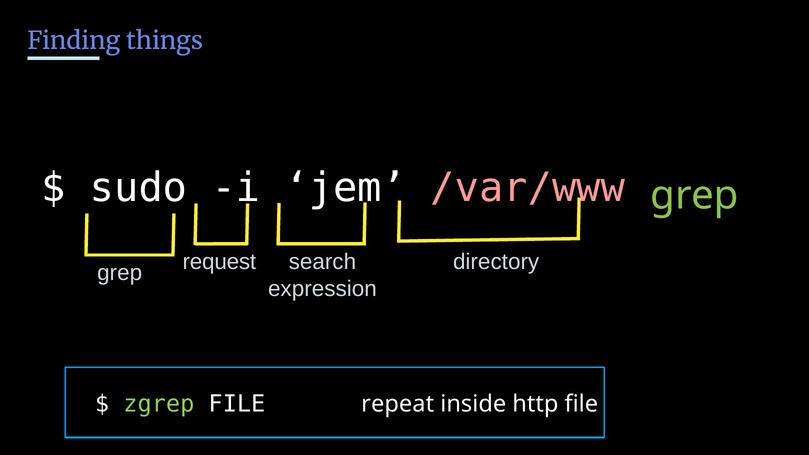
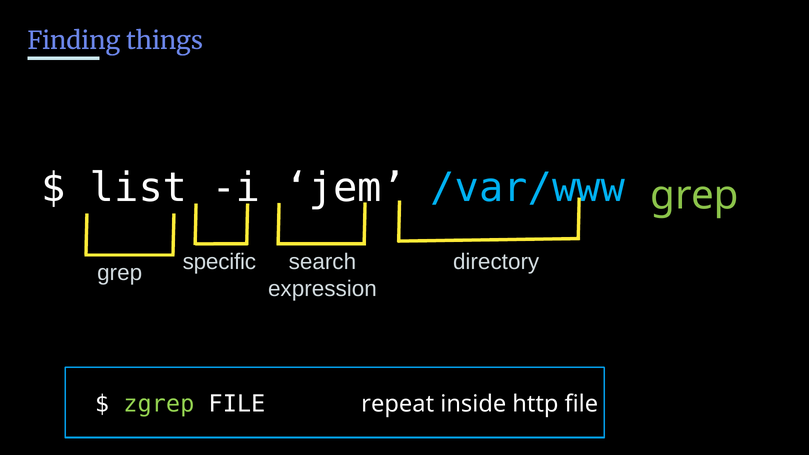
sudo: sudo -> list (139, 188)
/var/www colour: pink -> light blue (528, 188)
request: request -> specific (219, 262)
